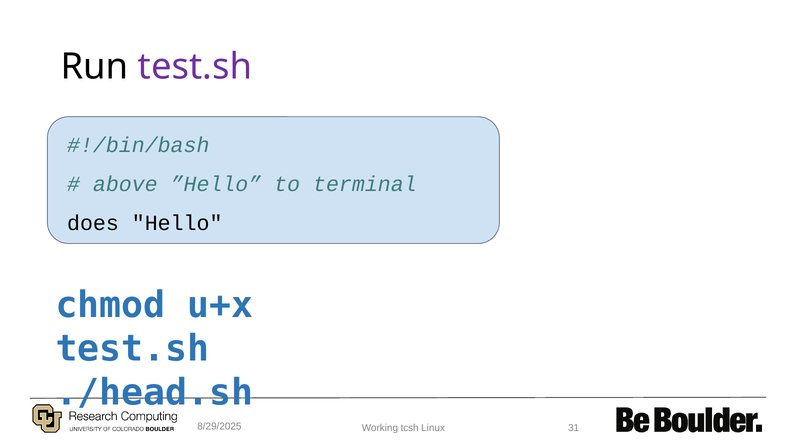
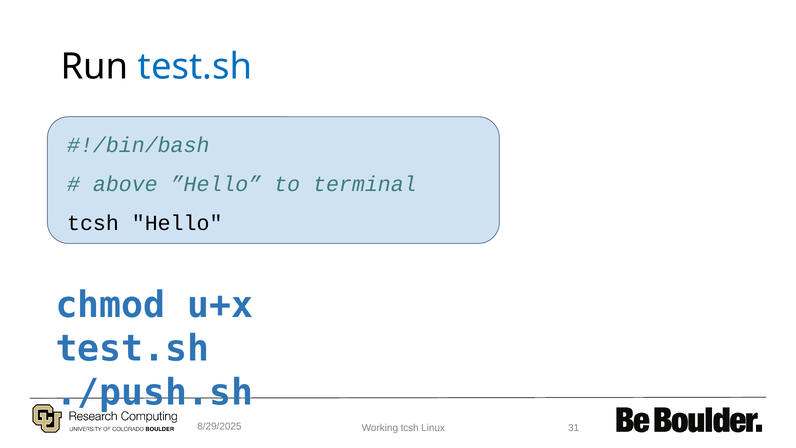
test.sh colour: purple -> blue (195, 67)
does: does -> tcsh (93, 223)
./head.sh: ./head.sh -> ./push.sh (154, 392)
